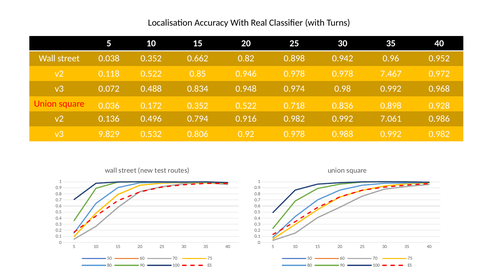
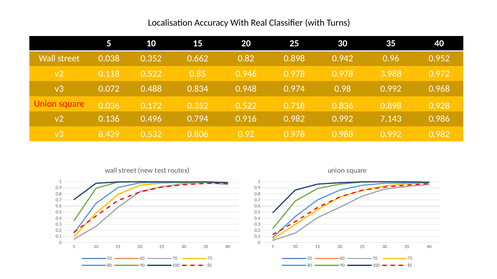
7.467: 7.467 -> 3.988 (391, 74)
7.061: 7.061 -> 7.143 (391, 119)
9.829: 9.829 -> 8.439 (109, 134)
